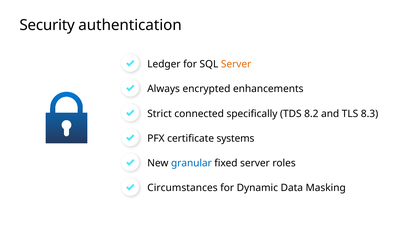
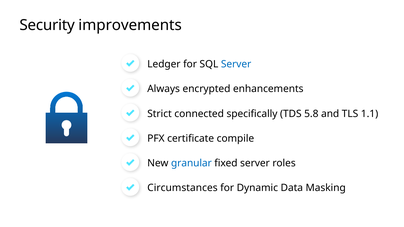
authentication: authentication -> improvements (130, 25)
Server colour: orange -> blue (236, 64)
8.2: 8.2 -> 5.8 (311, 114)
8.3: 8.3 -> 1.1 (370, 114)
systems: systems -> compile (235, 139)
